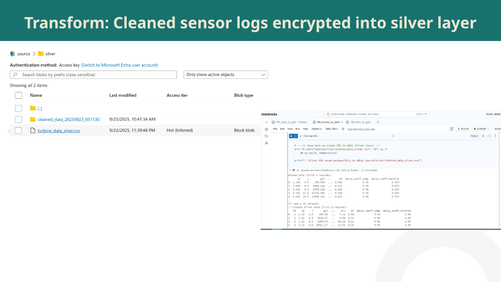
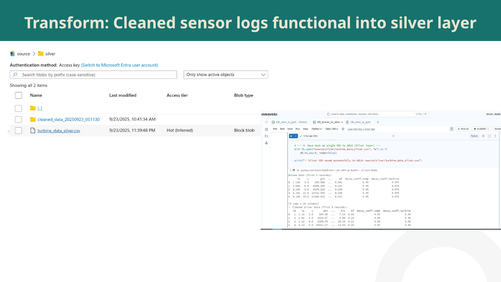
encrypted: encrypted -> functional (312, 23)
